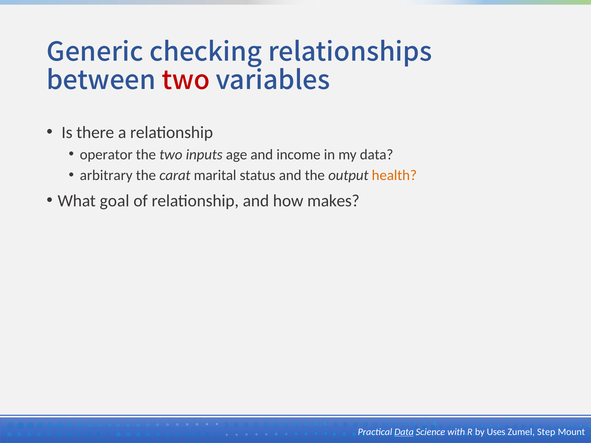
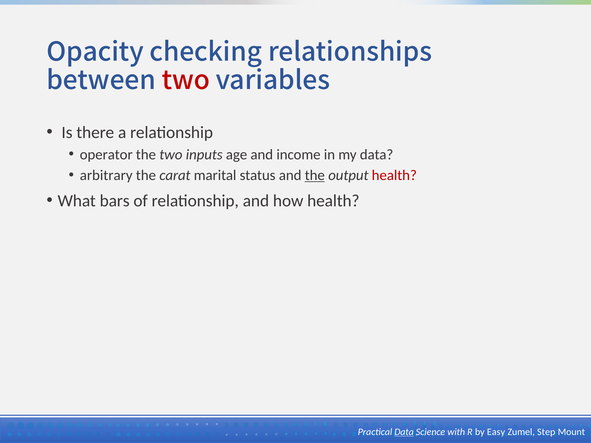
Generic: Generic -> Opacity (95, 52)
the underline: none -> present (315, 175)
health colour: orange -> red (394, 175)
goal: goal -> bars (115, 201)
how makes: makes -> health (333, 201)
Uses: Uses -> Easy (496, 432)
